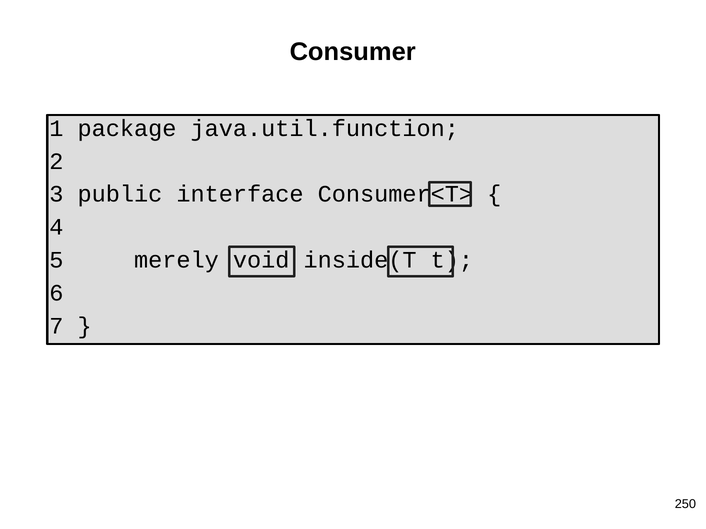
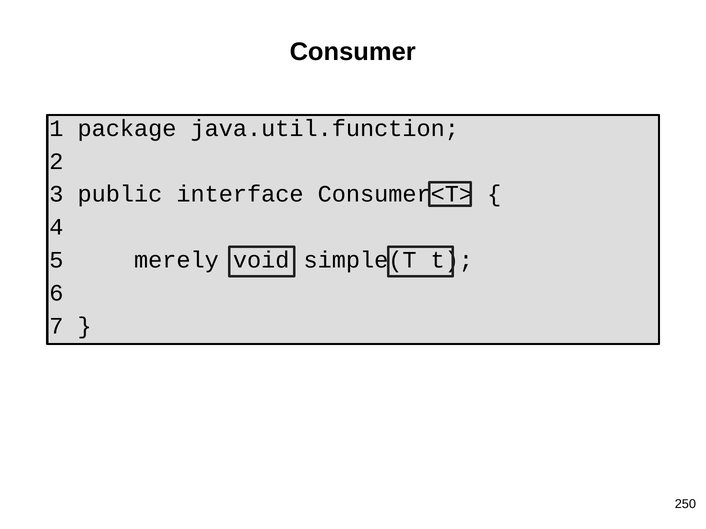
inside(T: inside(T -> simple(T (360, 260)
